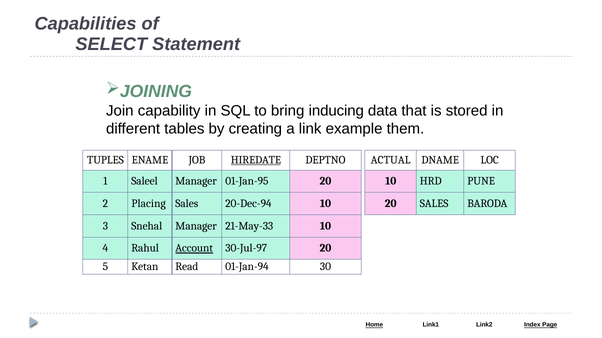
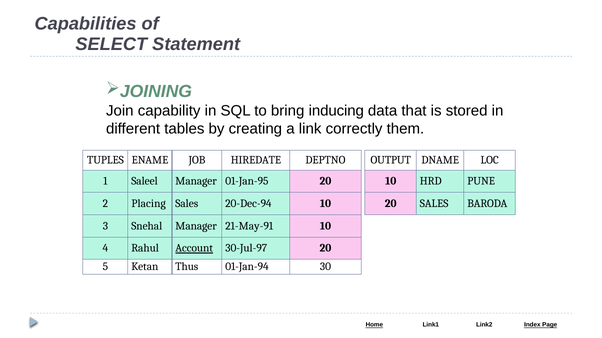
example: example -> correctly (354, 129)
HIREDATE underline: present -> none (256, 160)
ACTUAL: ACTUAL -> OUTPUT (391, 160)
21-May-33: 21-May-33 -> 21-May-91 (249, 226)
Read: Read -> Thus (187, 267)
